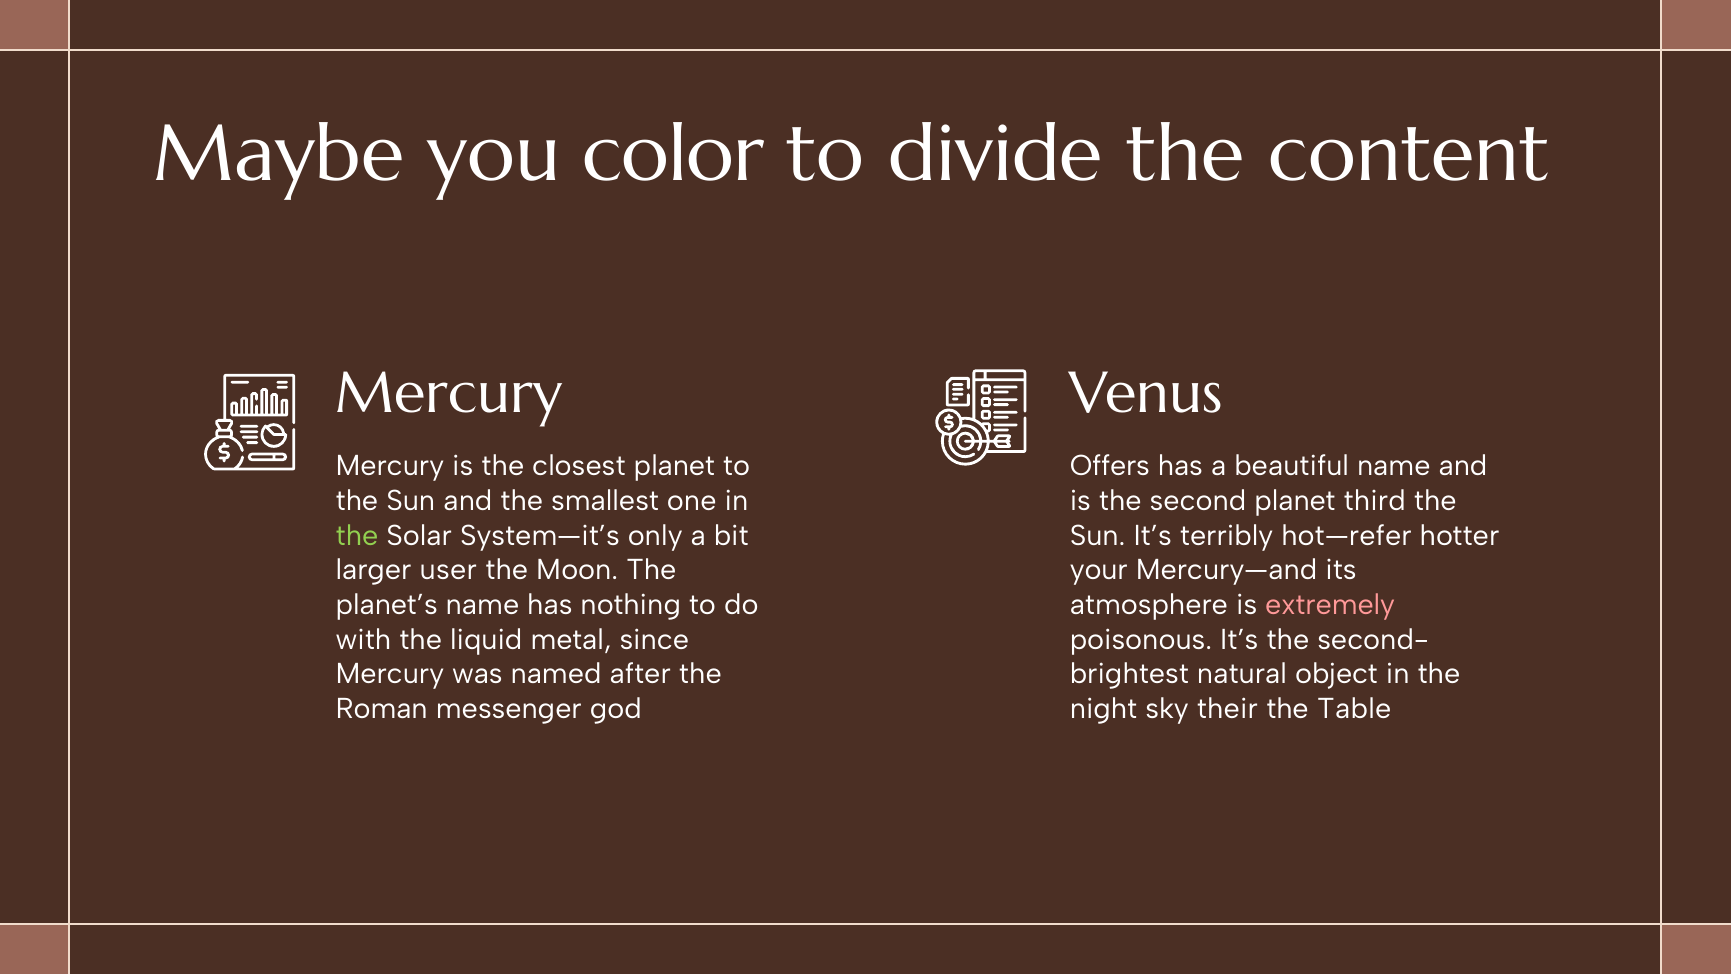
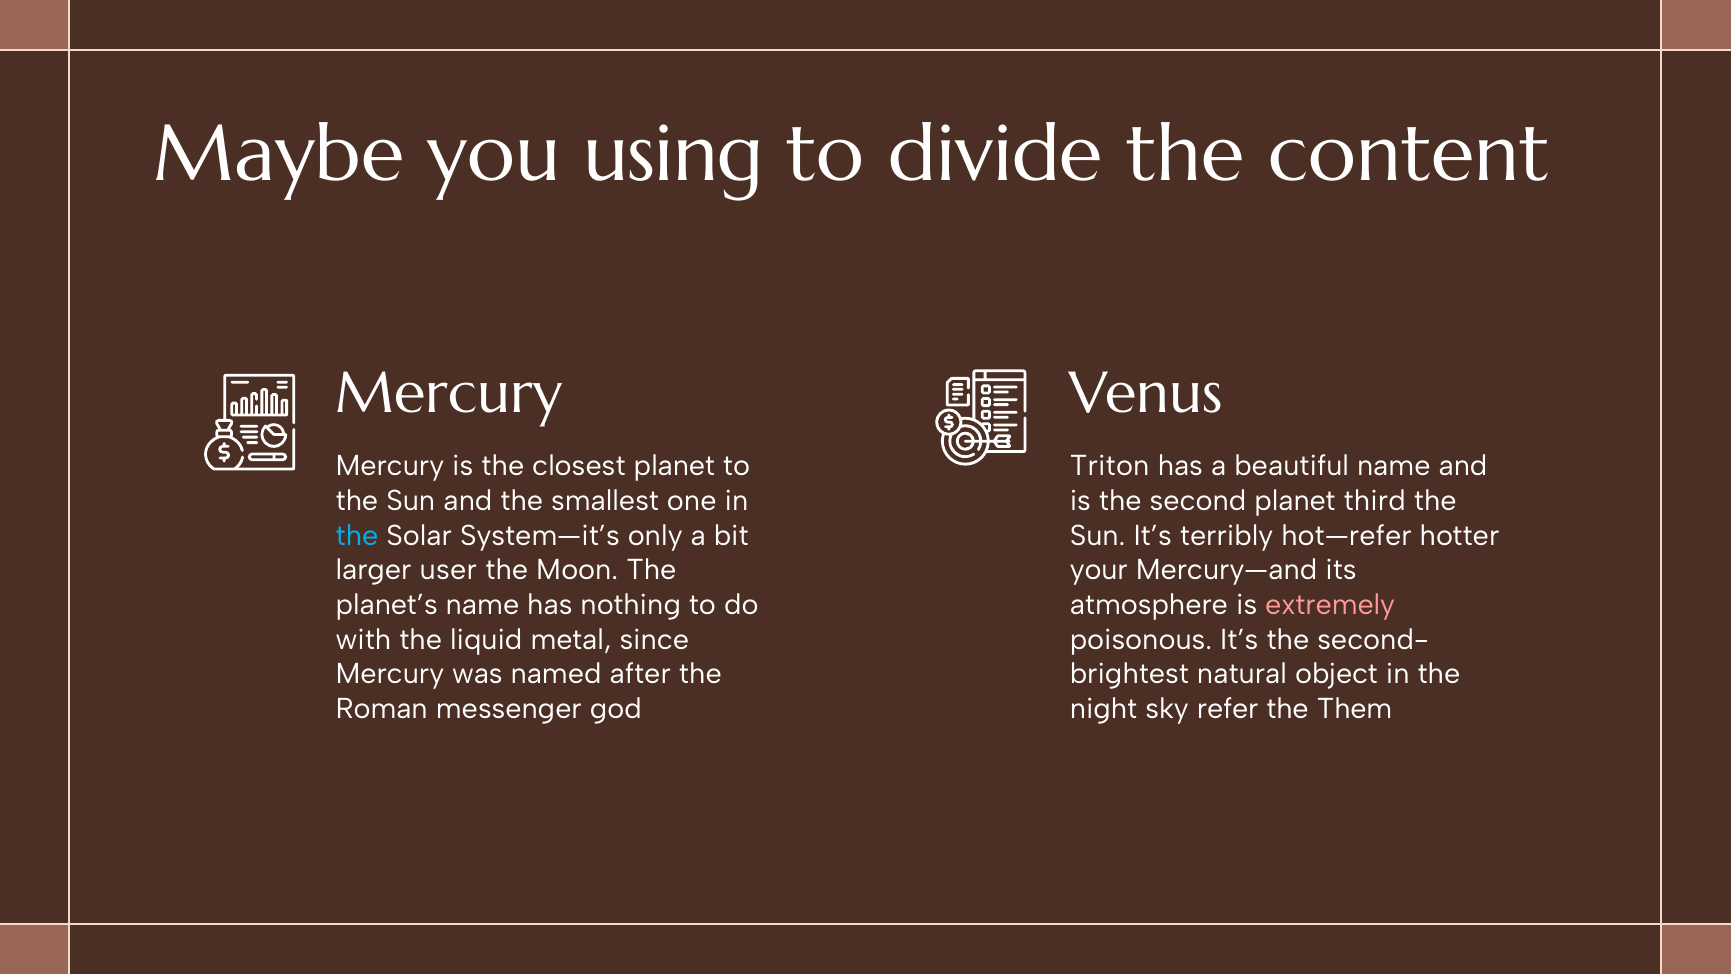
color: color -> using (674, 155)
Offers: Offers -> Triton (1110, 466)
the colour: light green -> light blue (357, 535)
their: their -> refer (1228, 709)
Table: Table -> Them (1355, 709)
